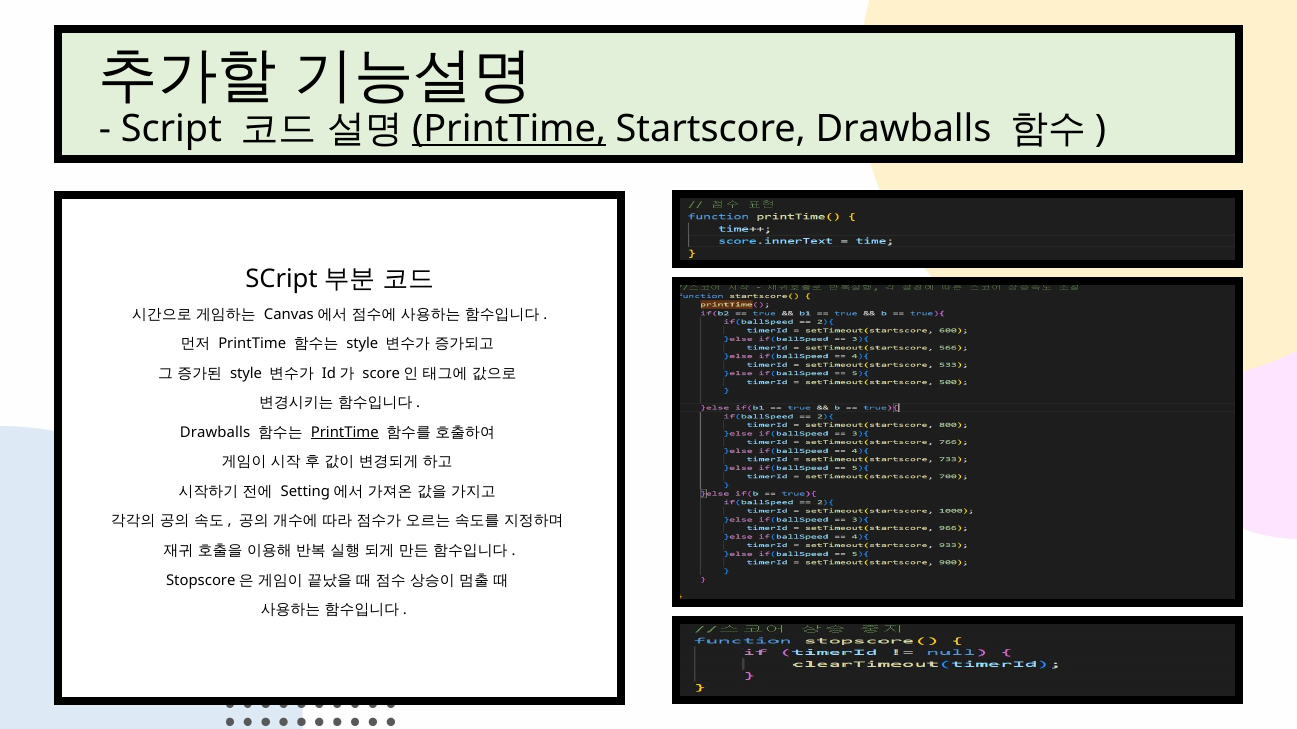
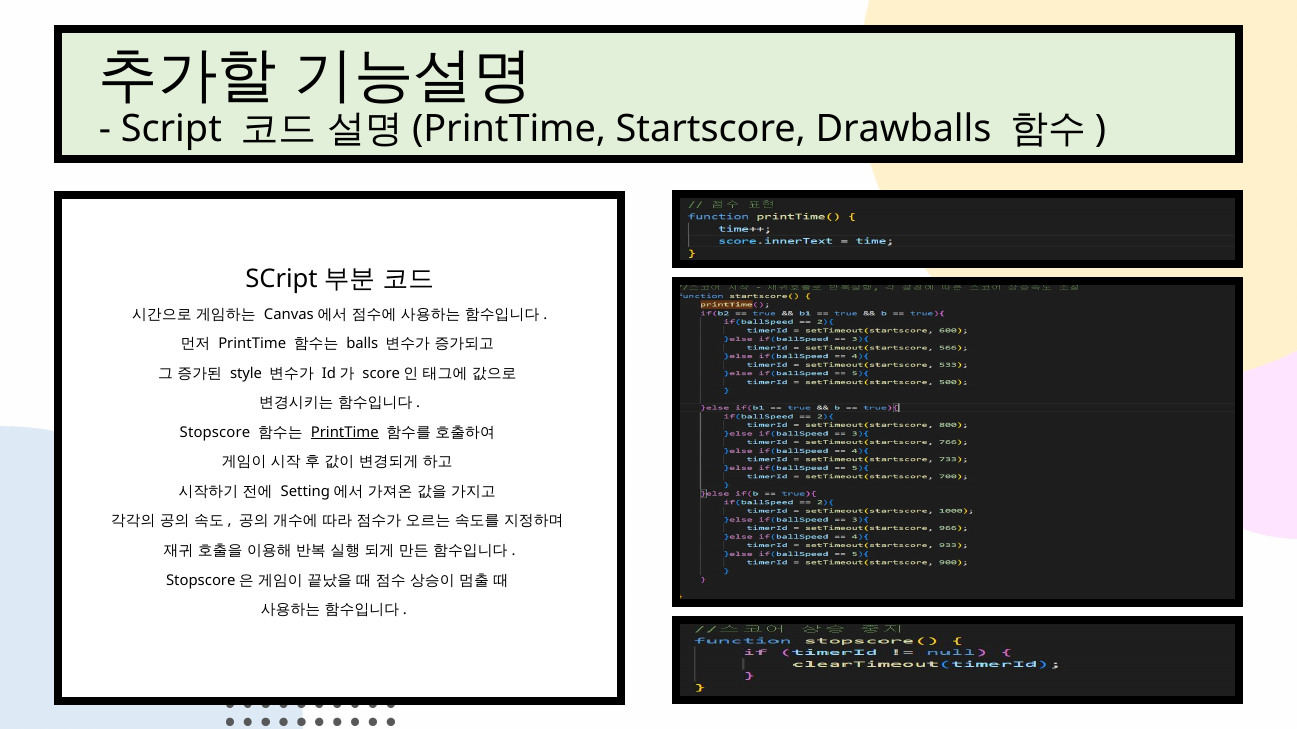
PrintTime underline: present -> none (509, 129)
style: style -> balls (362, 344)
Drawballs: Drawballs -> Stopscore (215, 433)
